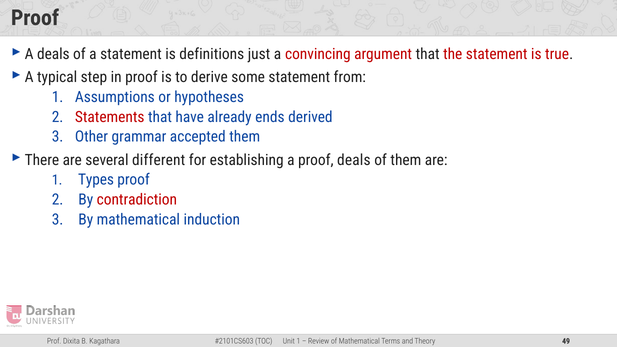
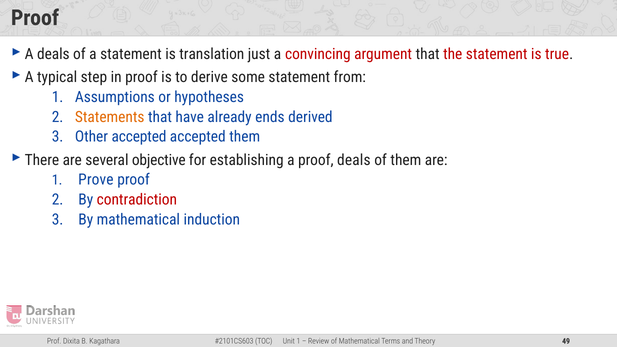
definitions: definitions -> translation (212, 54)
Statements colour: red -> orange (110, 117)
Other grammar: grammar -> accepted (139, 137)
different: different -> objective (159, 160)
Types: Types -> Prove (96, 180)
